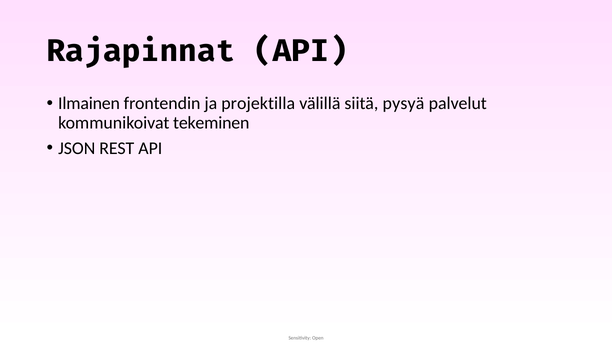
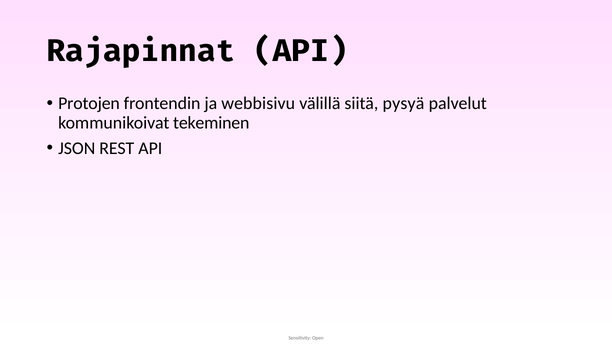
Ilmainen: Ilmainen -> Protojen (89, 103)
projektilla: projektilla -> webbisivu (258, 103)
